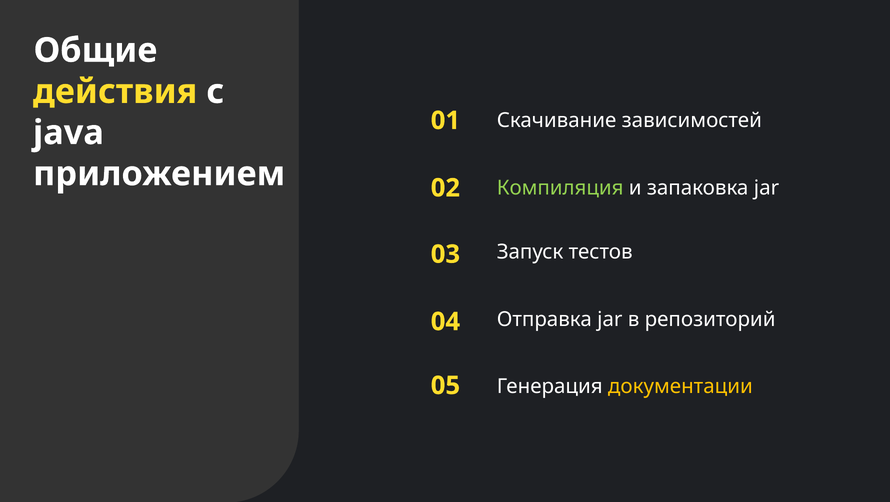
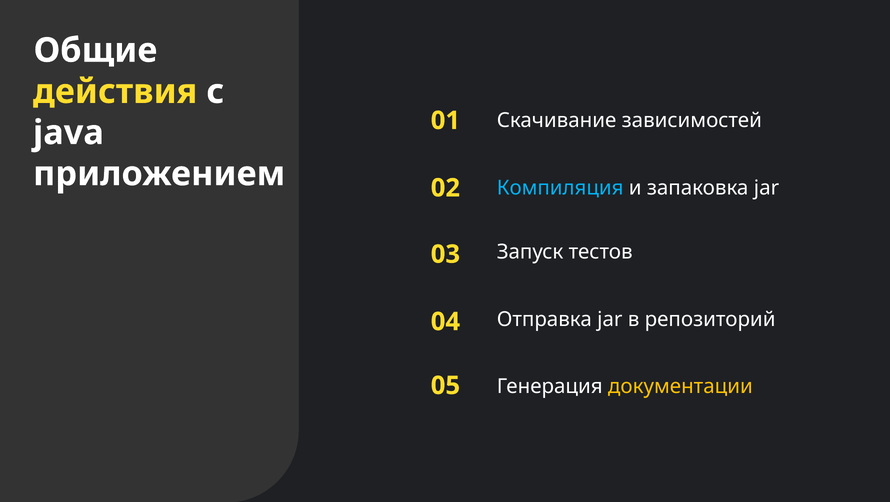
Компиляция colour: light green -> light blue (560, 188)
